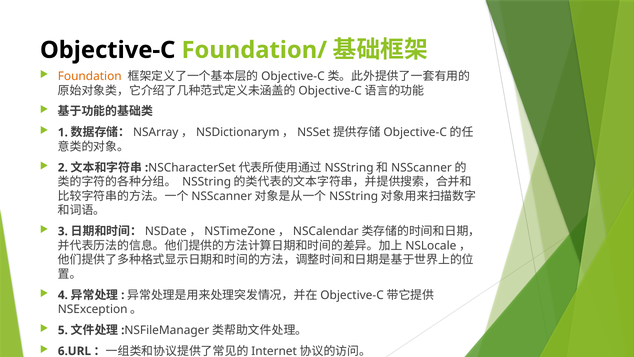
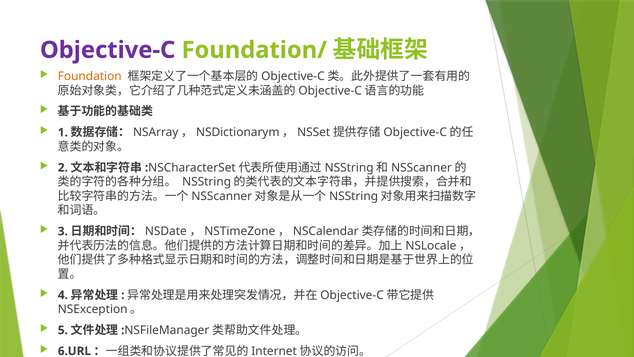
Objective-C colour: black -> purple (108, 50)
